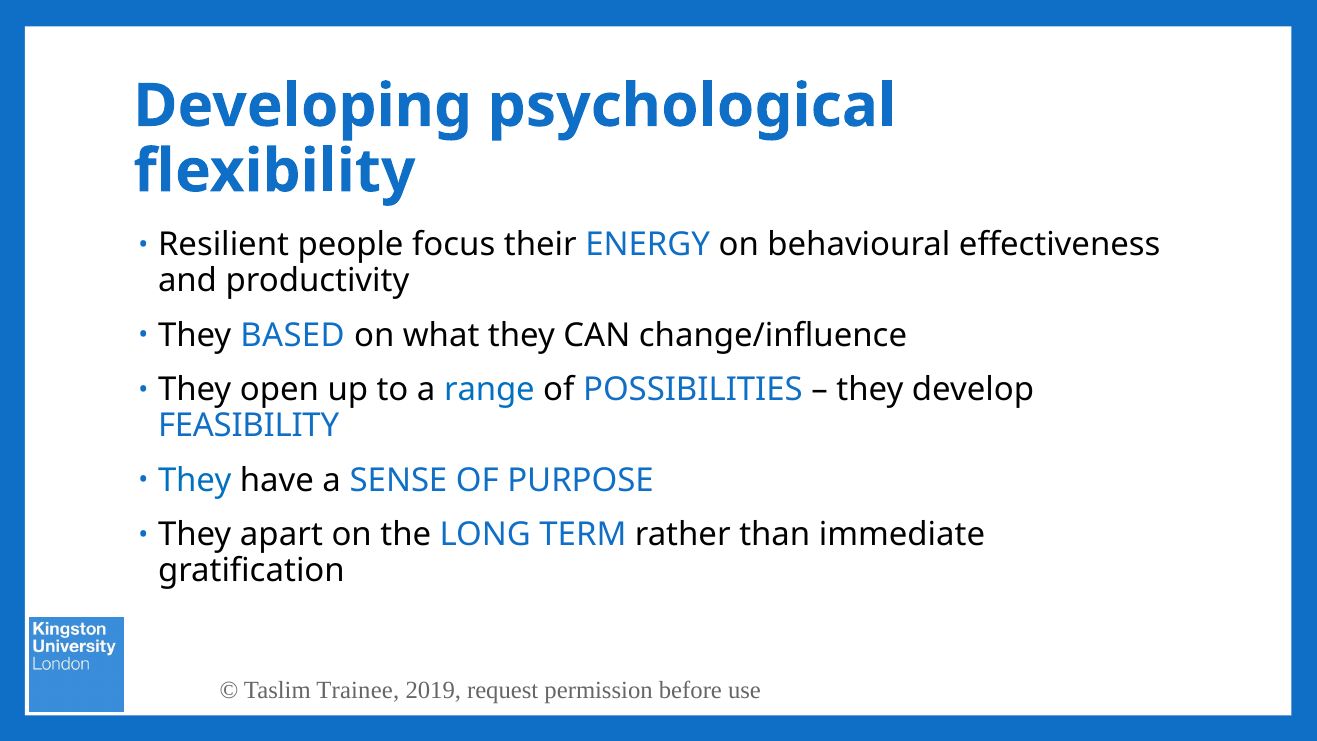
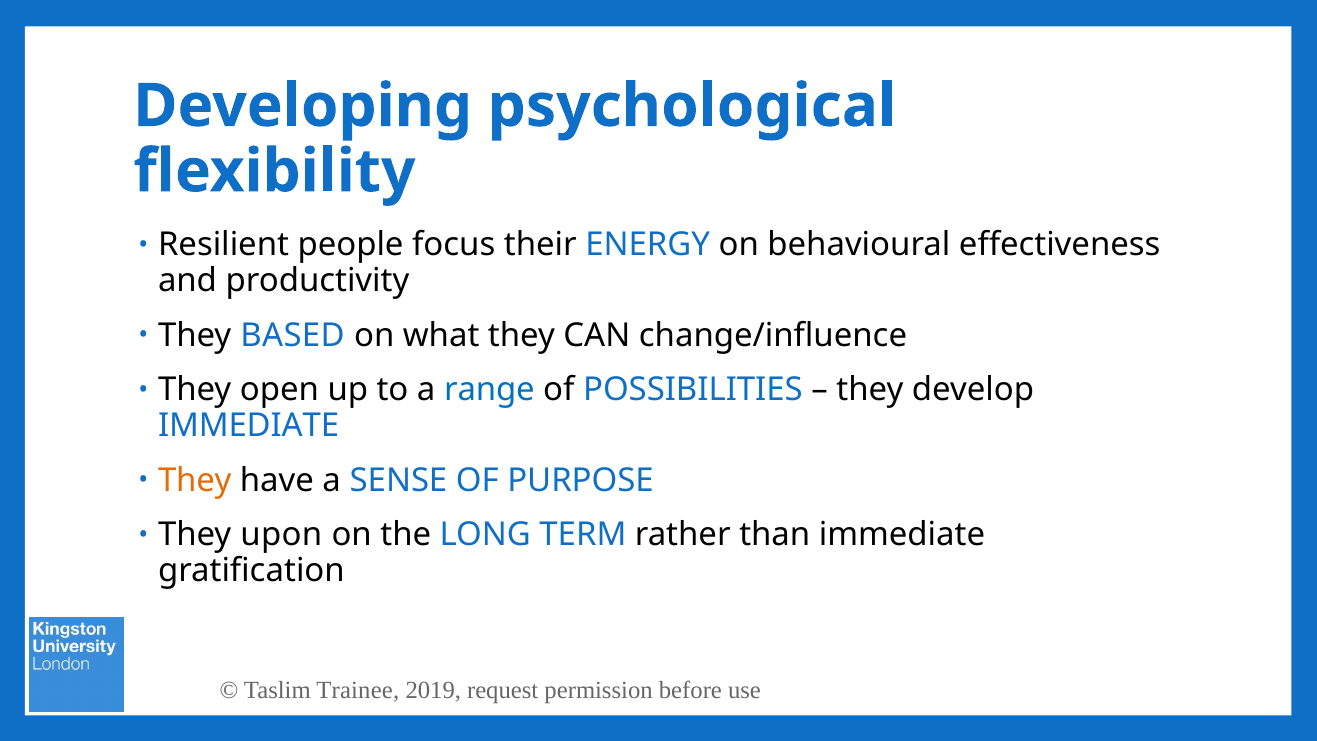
FEASIBILITY: FEASIBILITY -> IMMEDIATE (249, 425)
They colour: blue -> orange (195, 480)
apart: apart -> upon (281, 535)
